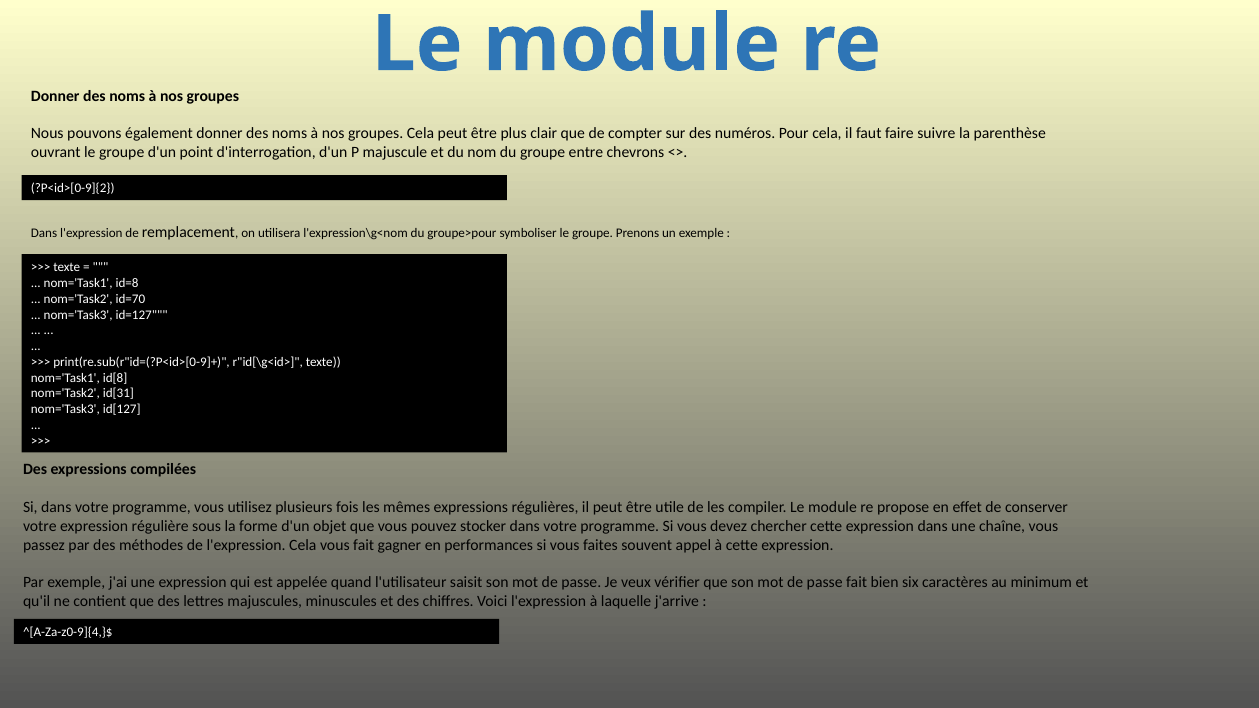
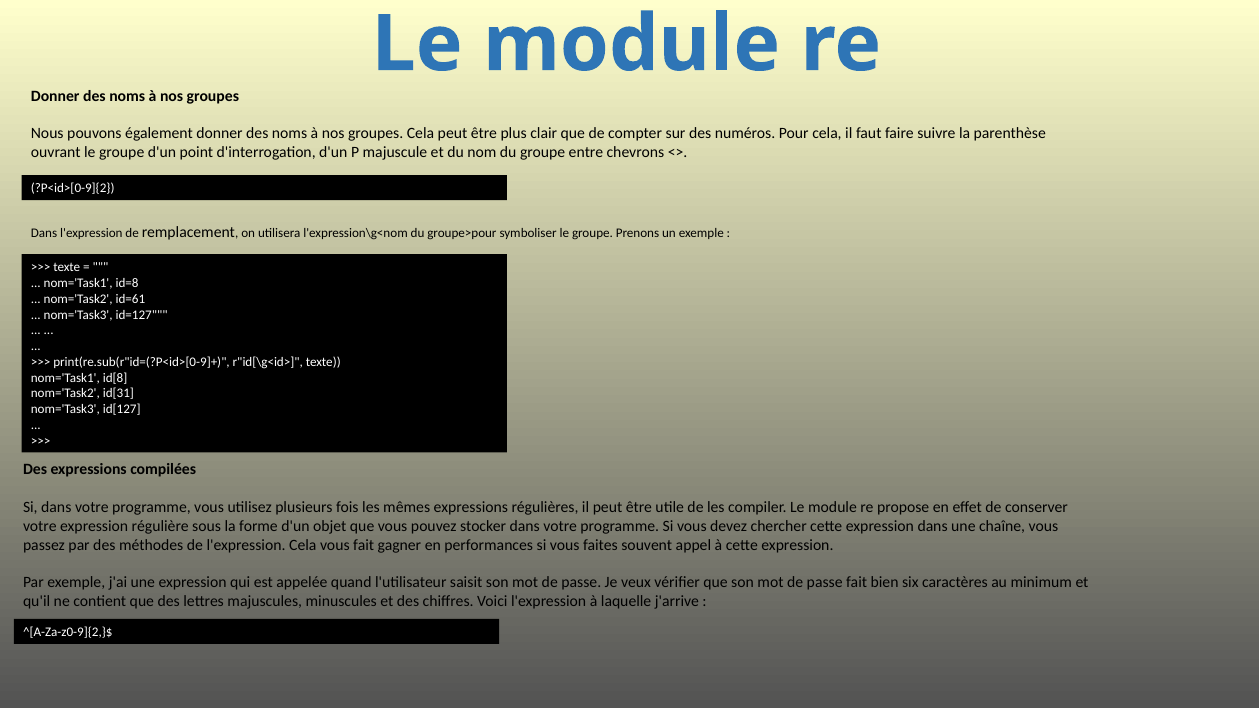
id=70: id=70 -> id=61 (130, 299)
^[A-Za-z0-9]{4,}$: ^[A-Za-z0-9]{4,}$ -> ^[A-Za-z0-9]{2,}$ (68, 633)
